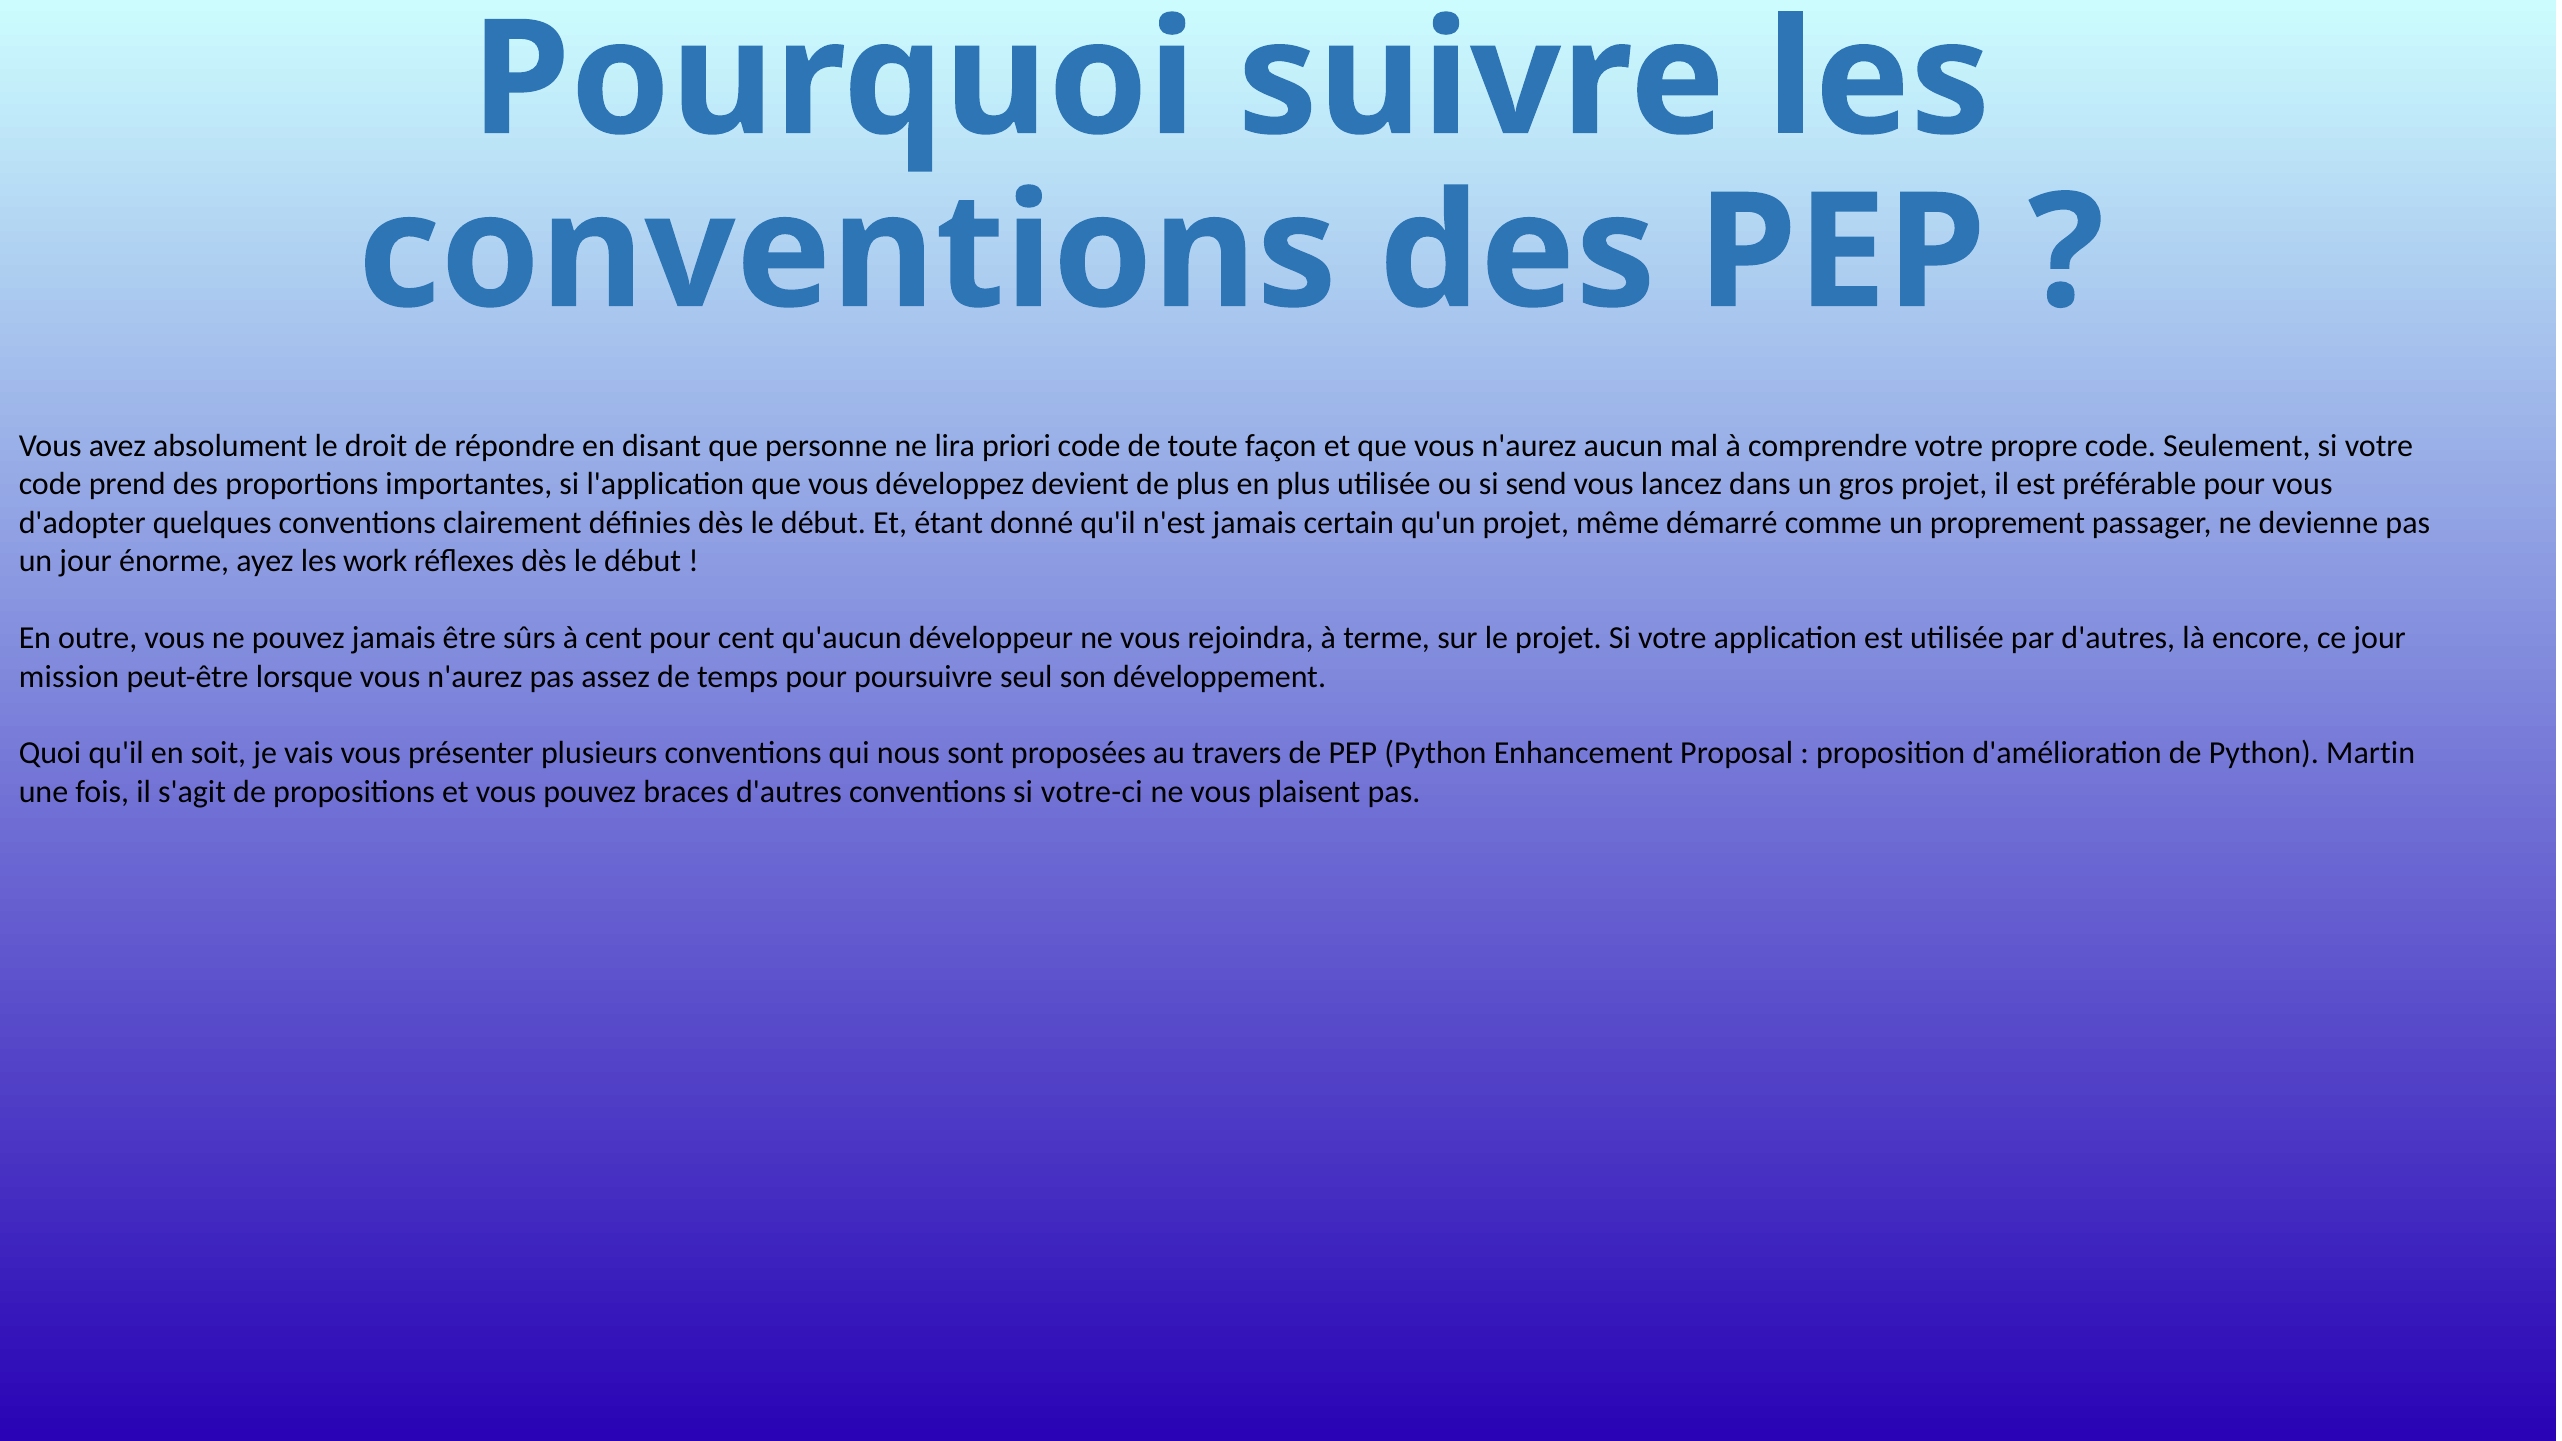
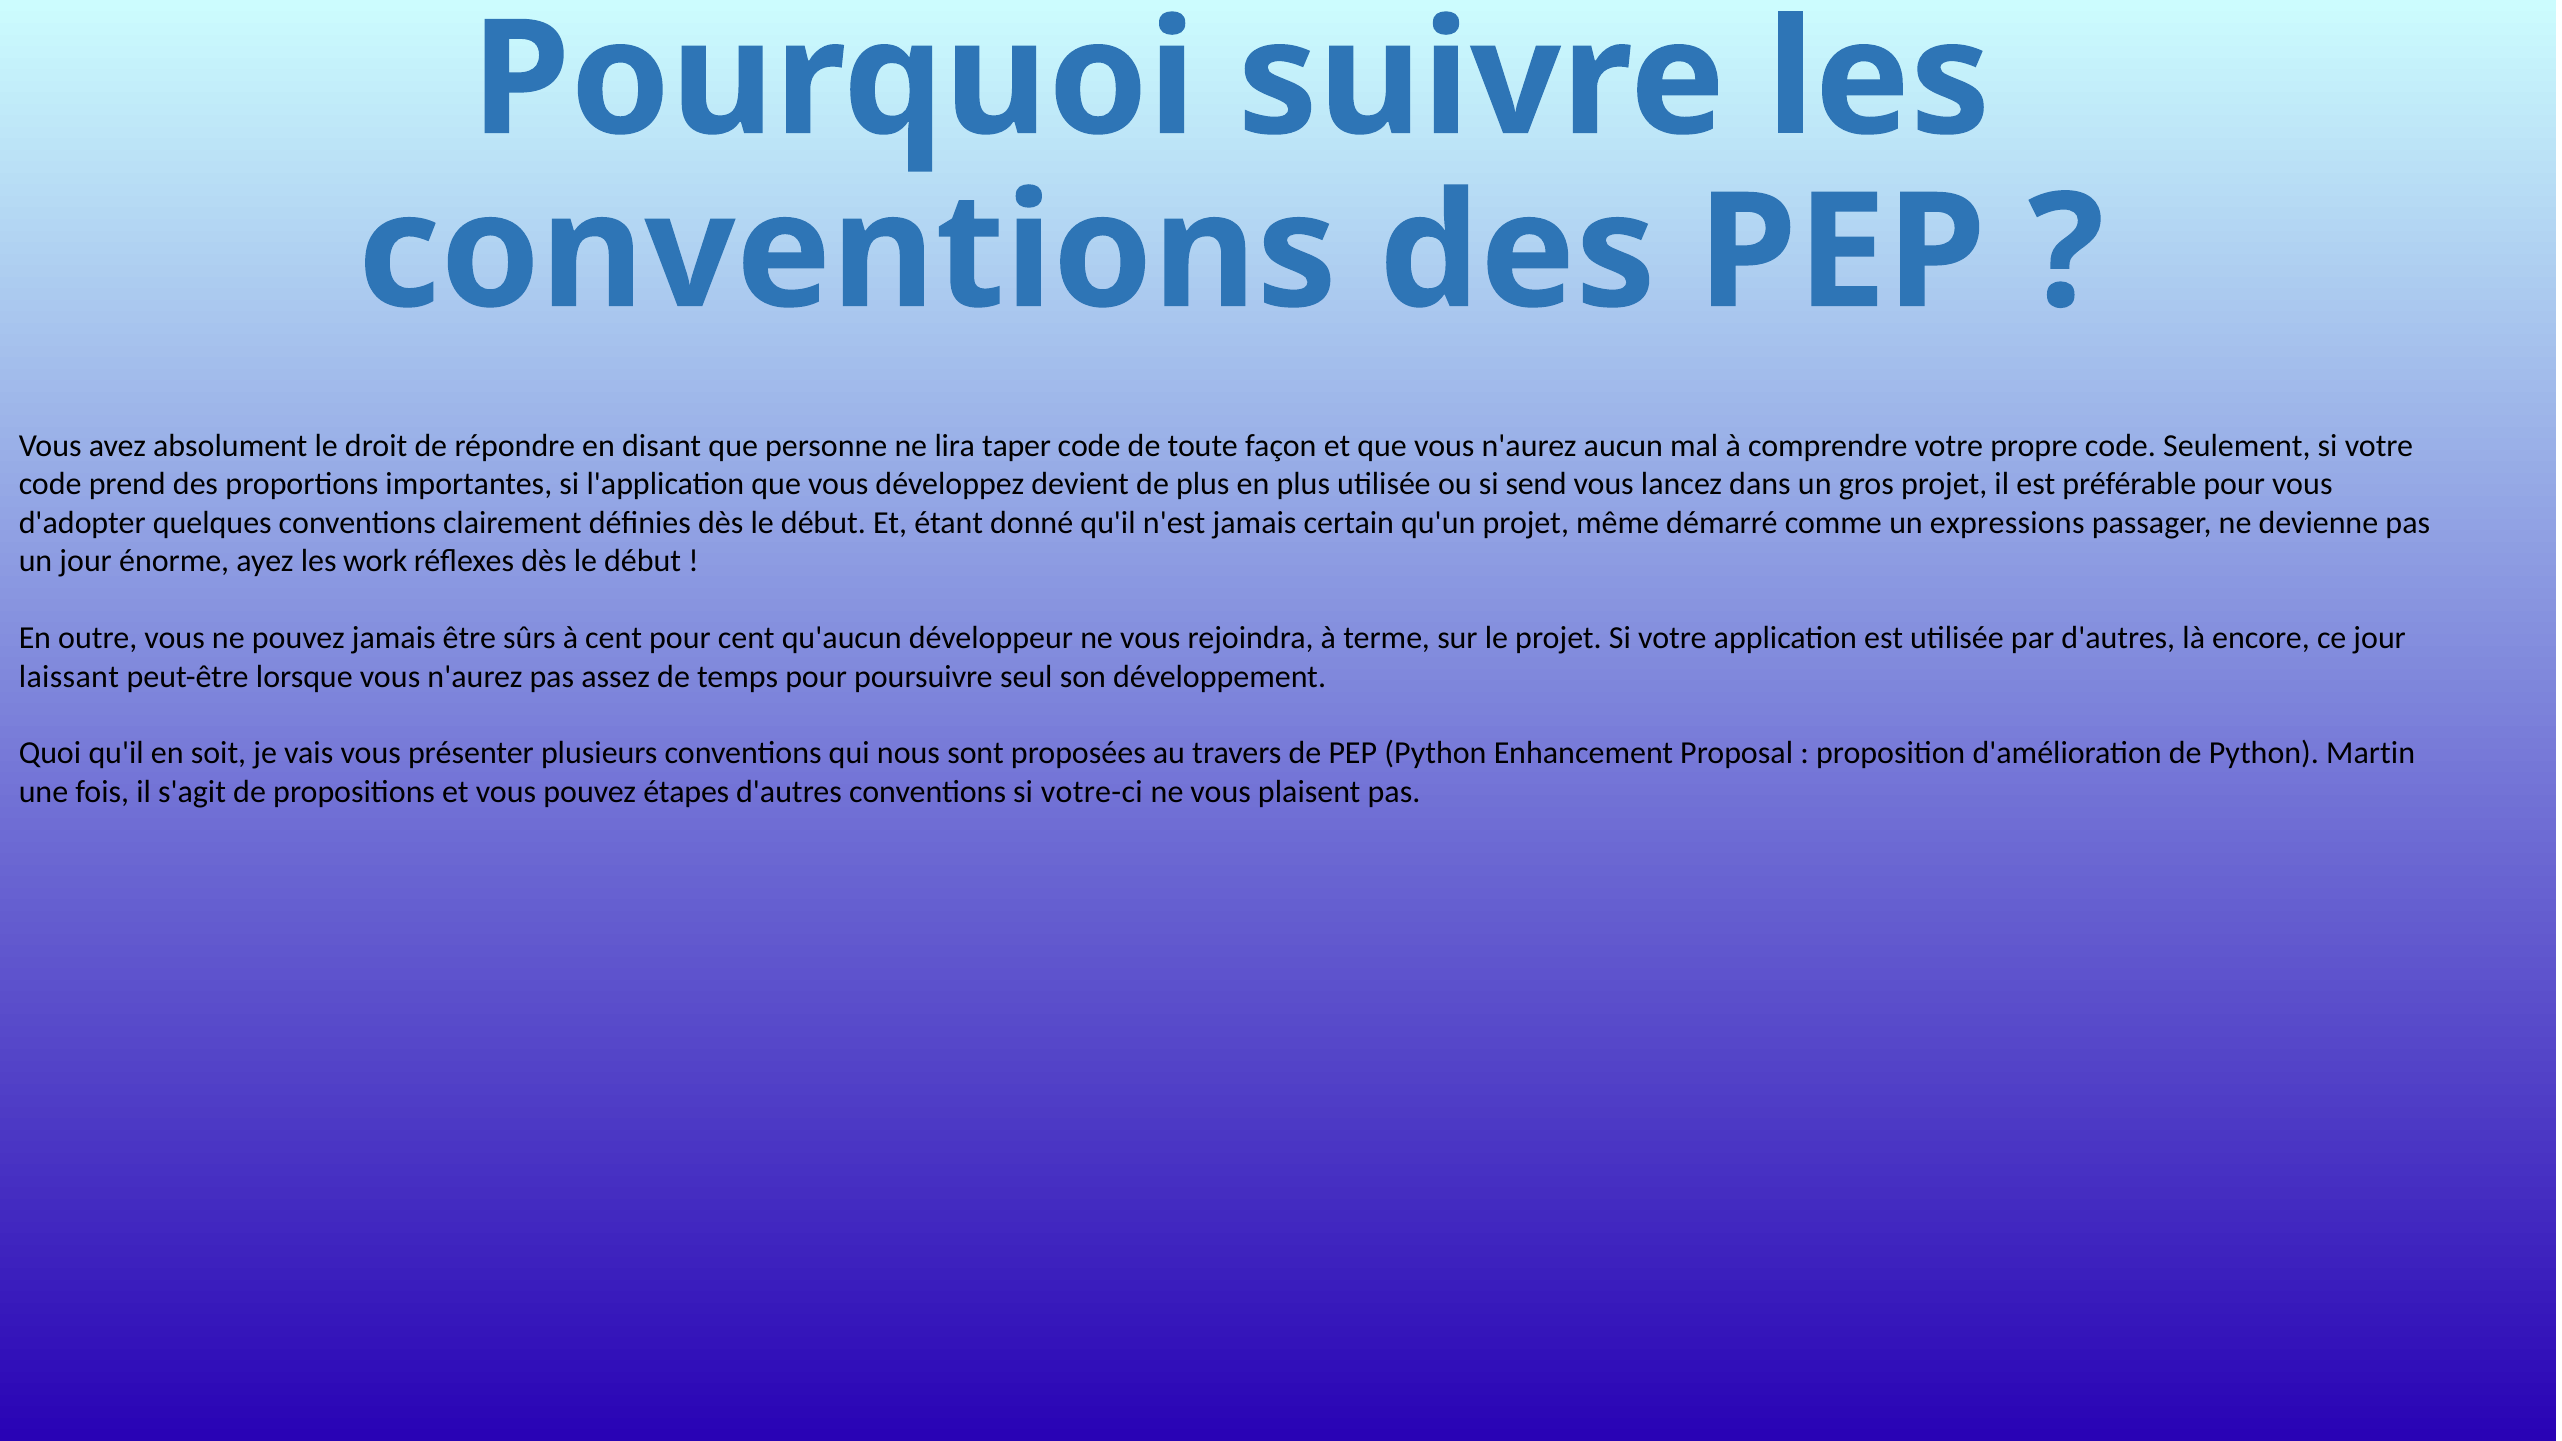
priori: priori -> taper (1017, 446)
proprement: proprement -> expressions (2007, 523)
mission: mission -> laissant (69, 677)
braces: braces -> étapes (686, 792)
